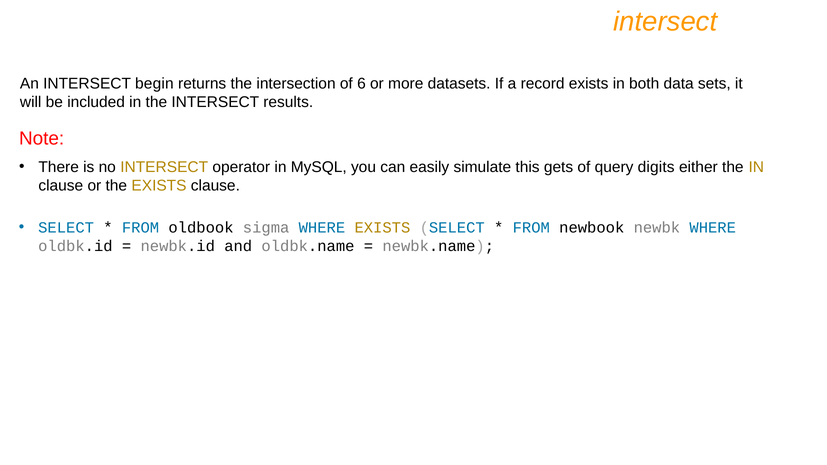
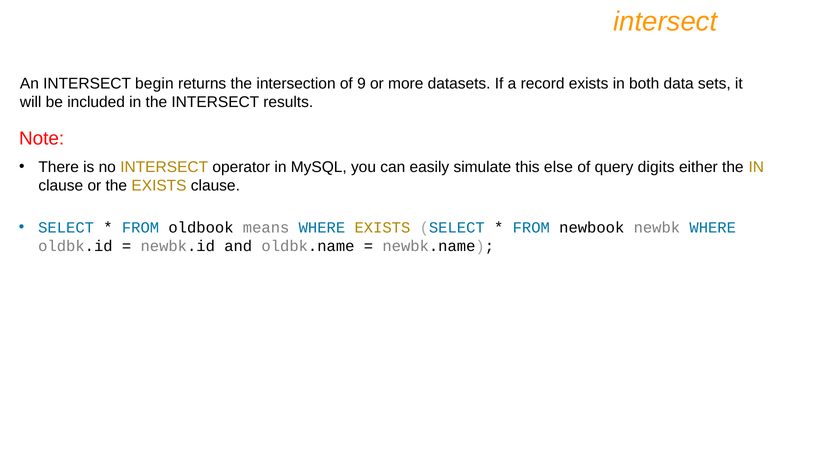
6: 6 -> 9 (361, 84)
gets: gets -> else (558, 167)
sigma: sigma -> means (266, 228)
